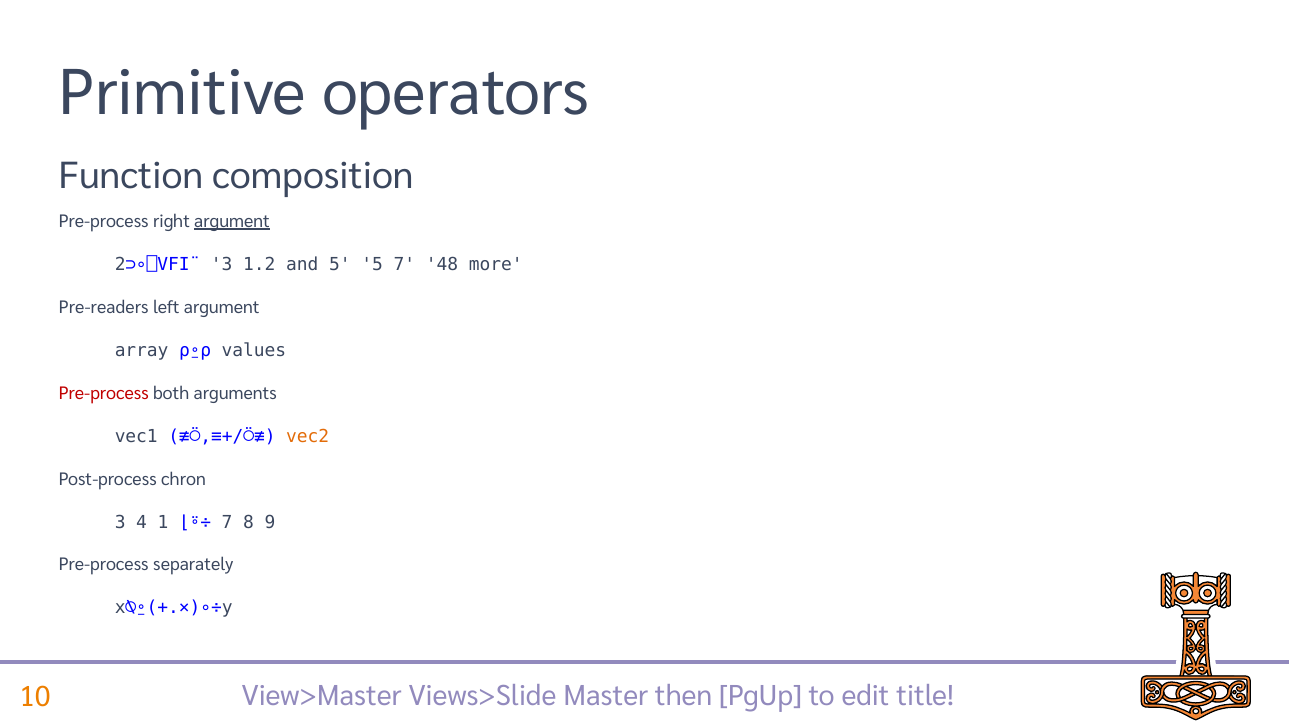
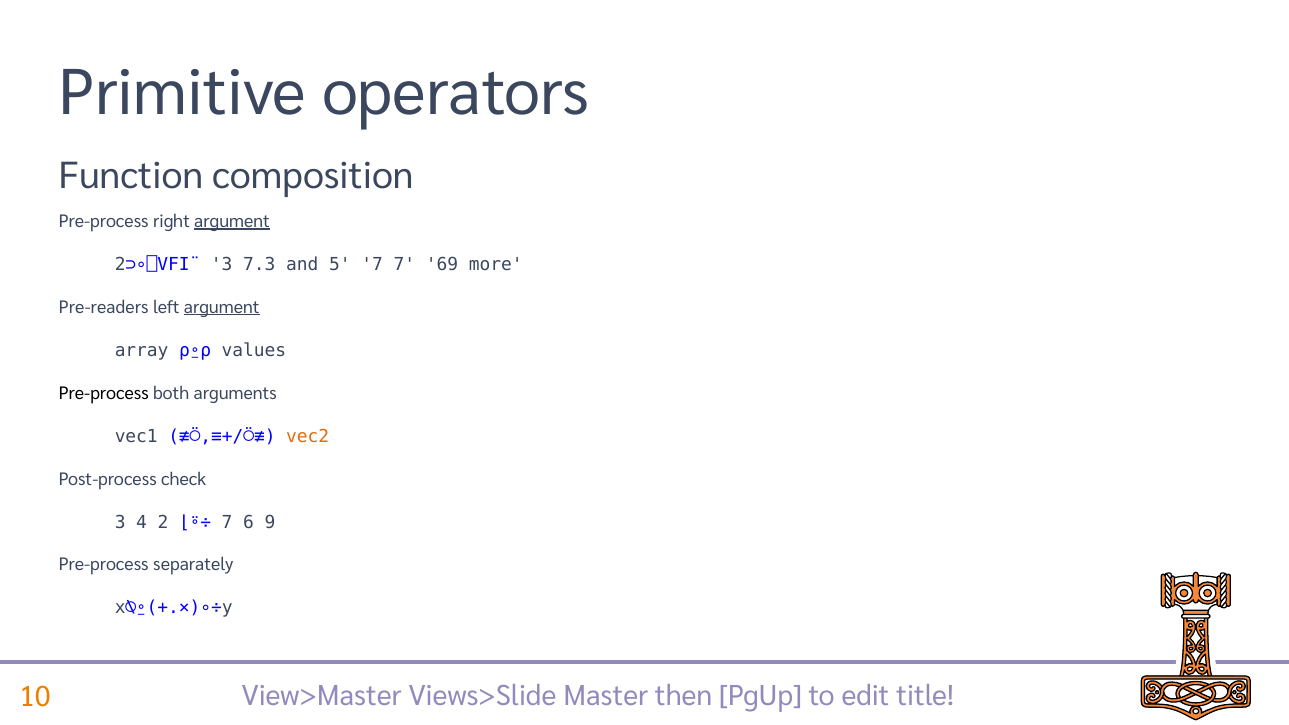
1.2: 1.2 -> 7.3 (259, 264)
5 5: 5 -> 7 (372, 264)
48: 48 -> 69 (442, 264)
argument underline: none -> present (222, 307)
Pre-process colour: red -> black (104, 393)
chron: chron -> check (184, 479)
1: 1 -> 2 (163, 522)
8: 8 -> 6 (249, 522)
